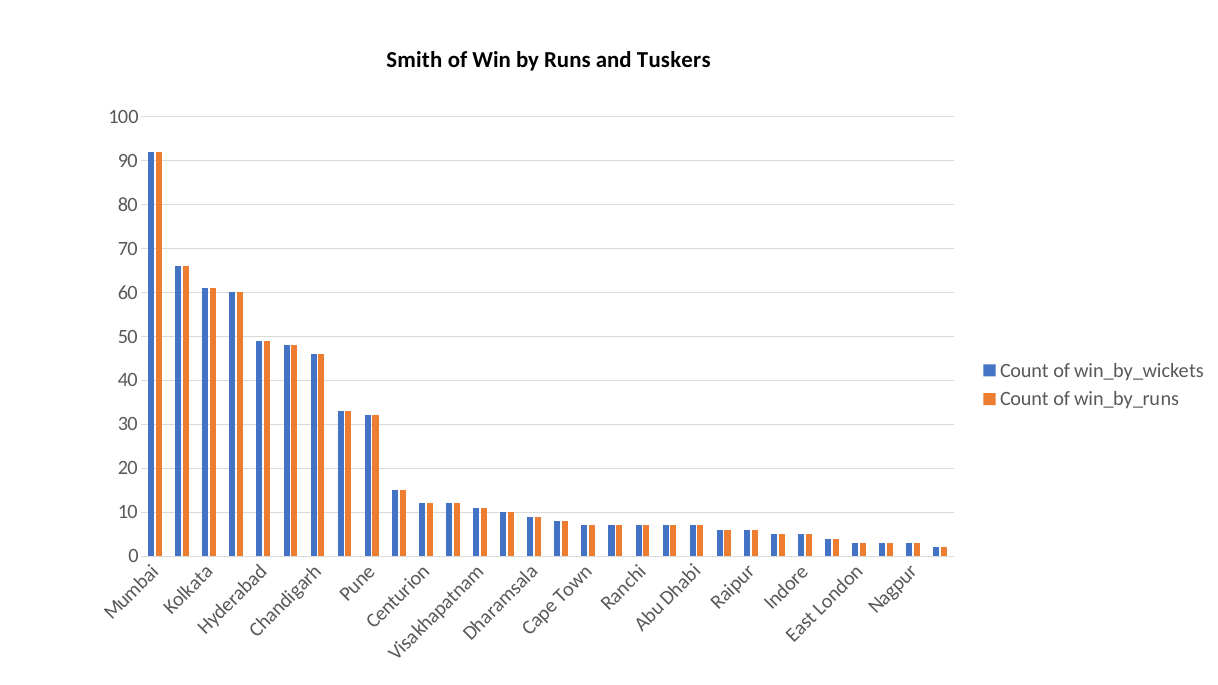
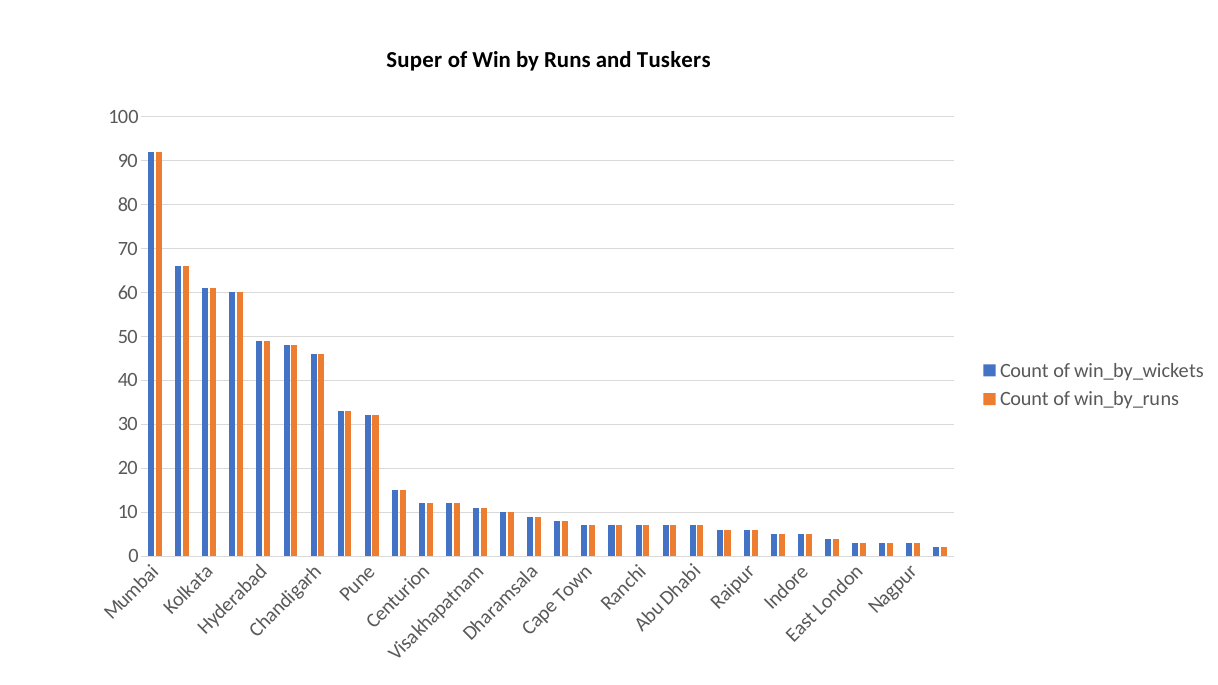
Smith: Smith -> Super (414, 60)
